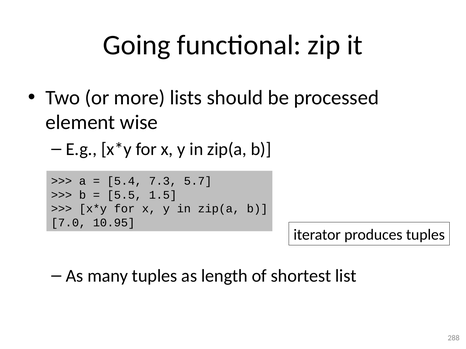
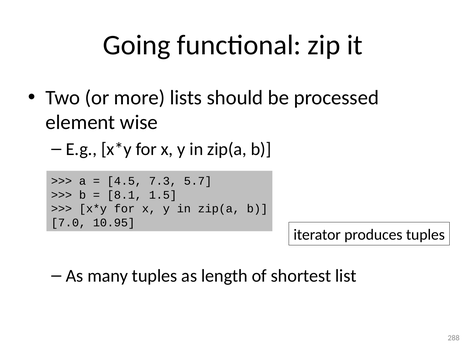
5.4: 5.4 -> 4.5 (124, 181)
5.5: 5.5 -> 8.1 (124, 195)
